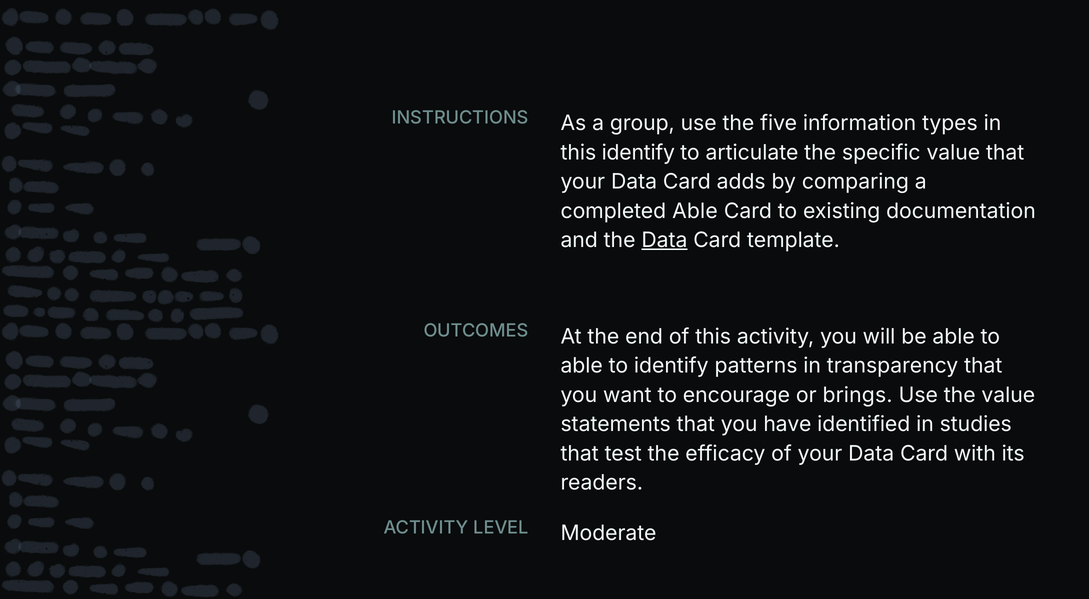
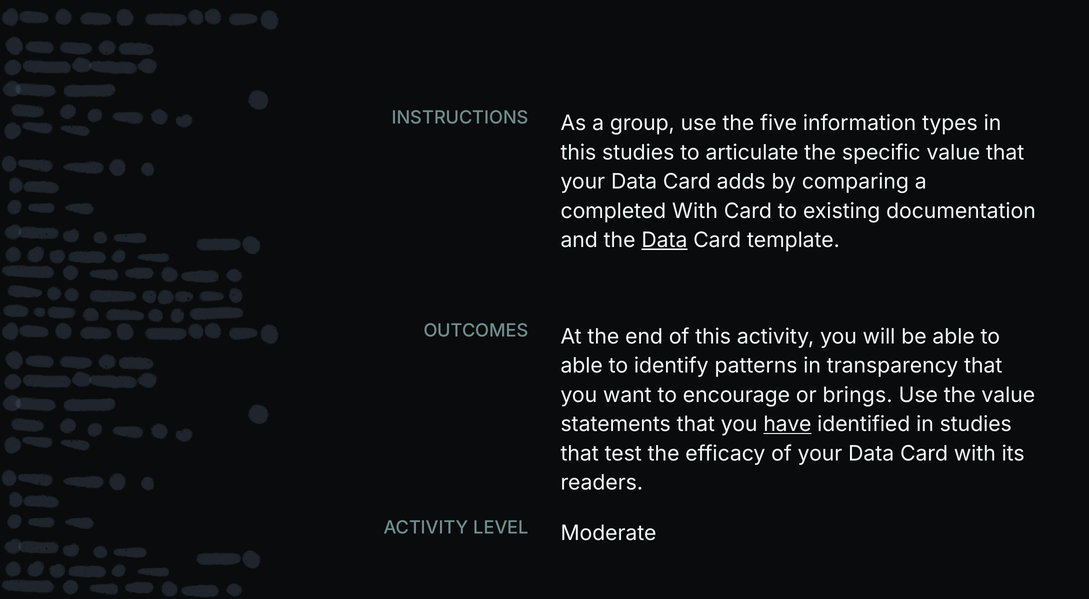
this identify: identify -> studies (638, 153)
completed Able: Able -> With (695, 211)
have underline: none -> present (787, 424)
